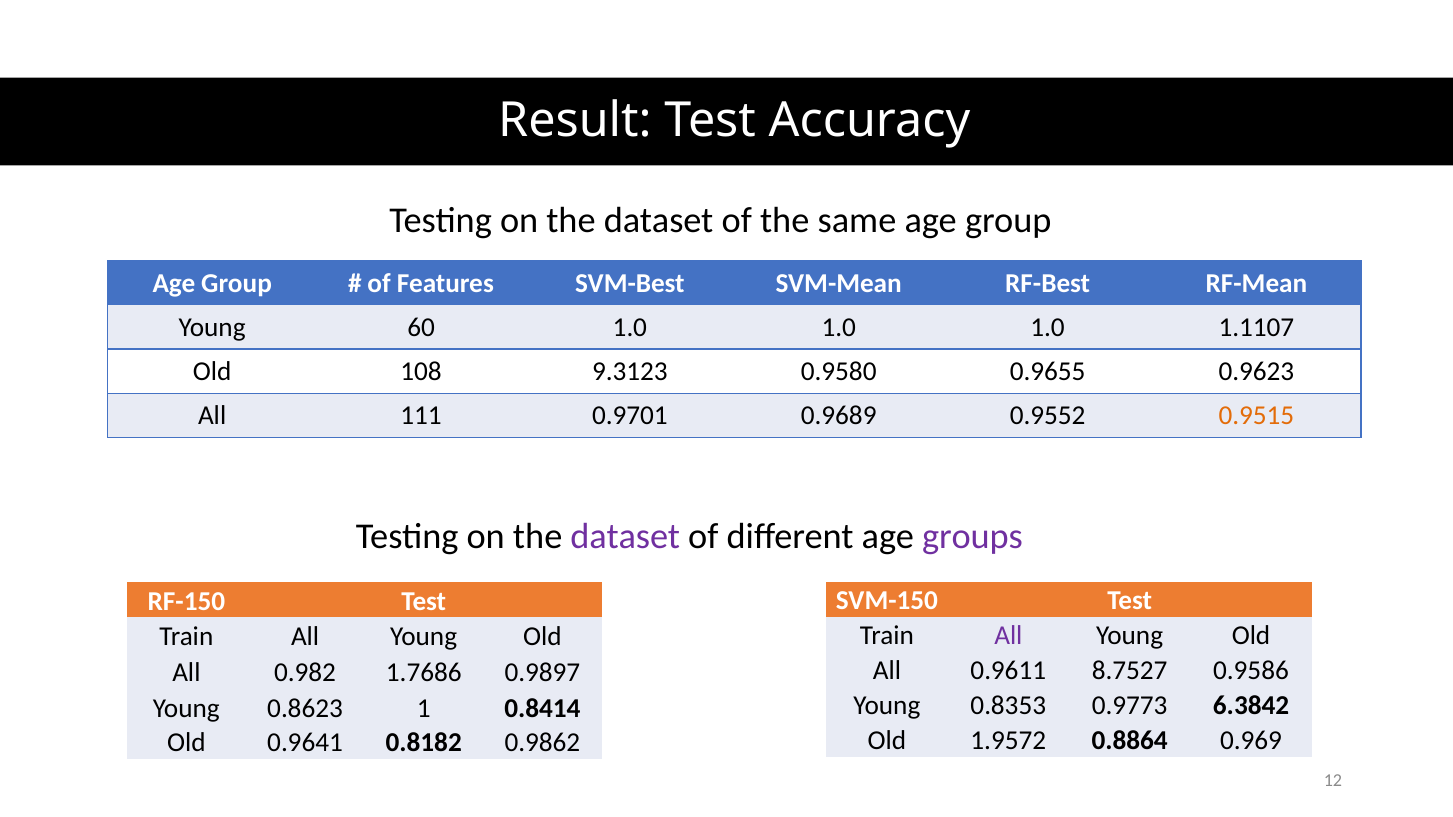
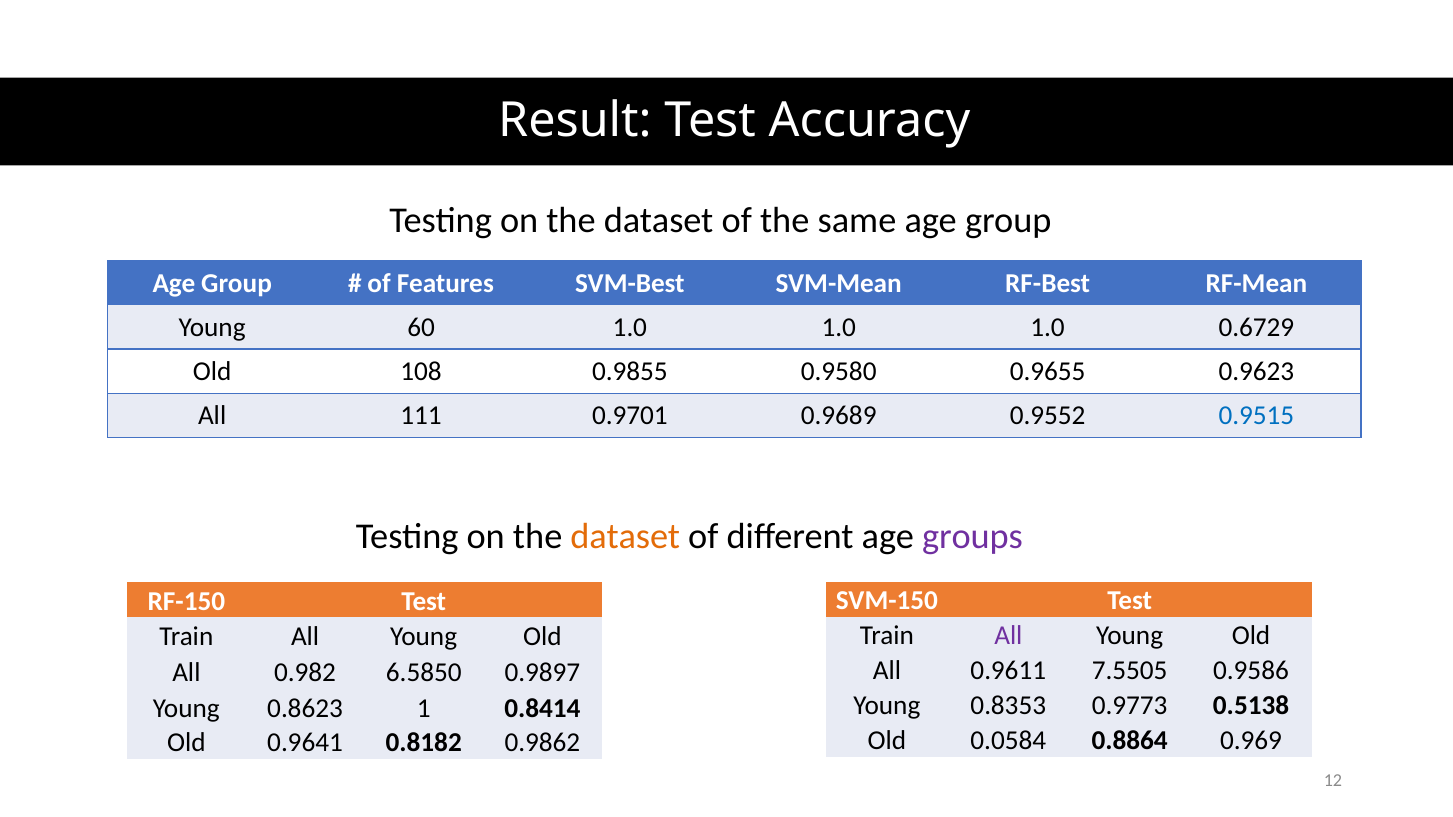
1.1107: 1.1107 -> 0.6729 (1256, 327)
9.3123: 9.3123 -> 0.9855 (630, 372)
0.9515 colour: orange -> blue (1256, 416)
dataset colour: purple -> orange (625, 537)
8.7527: 8.7527 -> 7.5505 (1130, 671)
1.7686: 1.7686 -> 6.5850 (424, 673)
6.3842: 6.3842 -> 0.5138 (1251, 706)
1.9572: 1.9572 -> 0.0584 (1008, 741)
